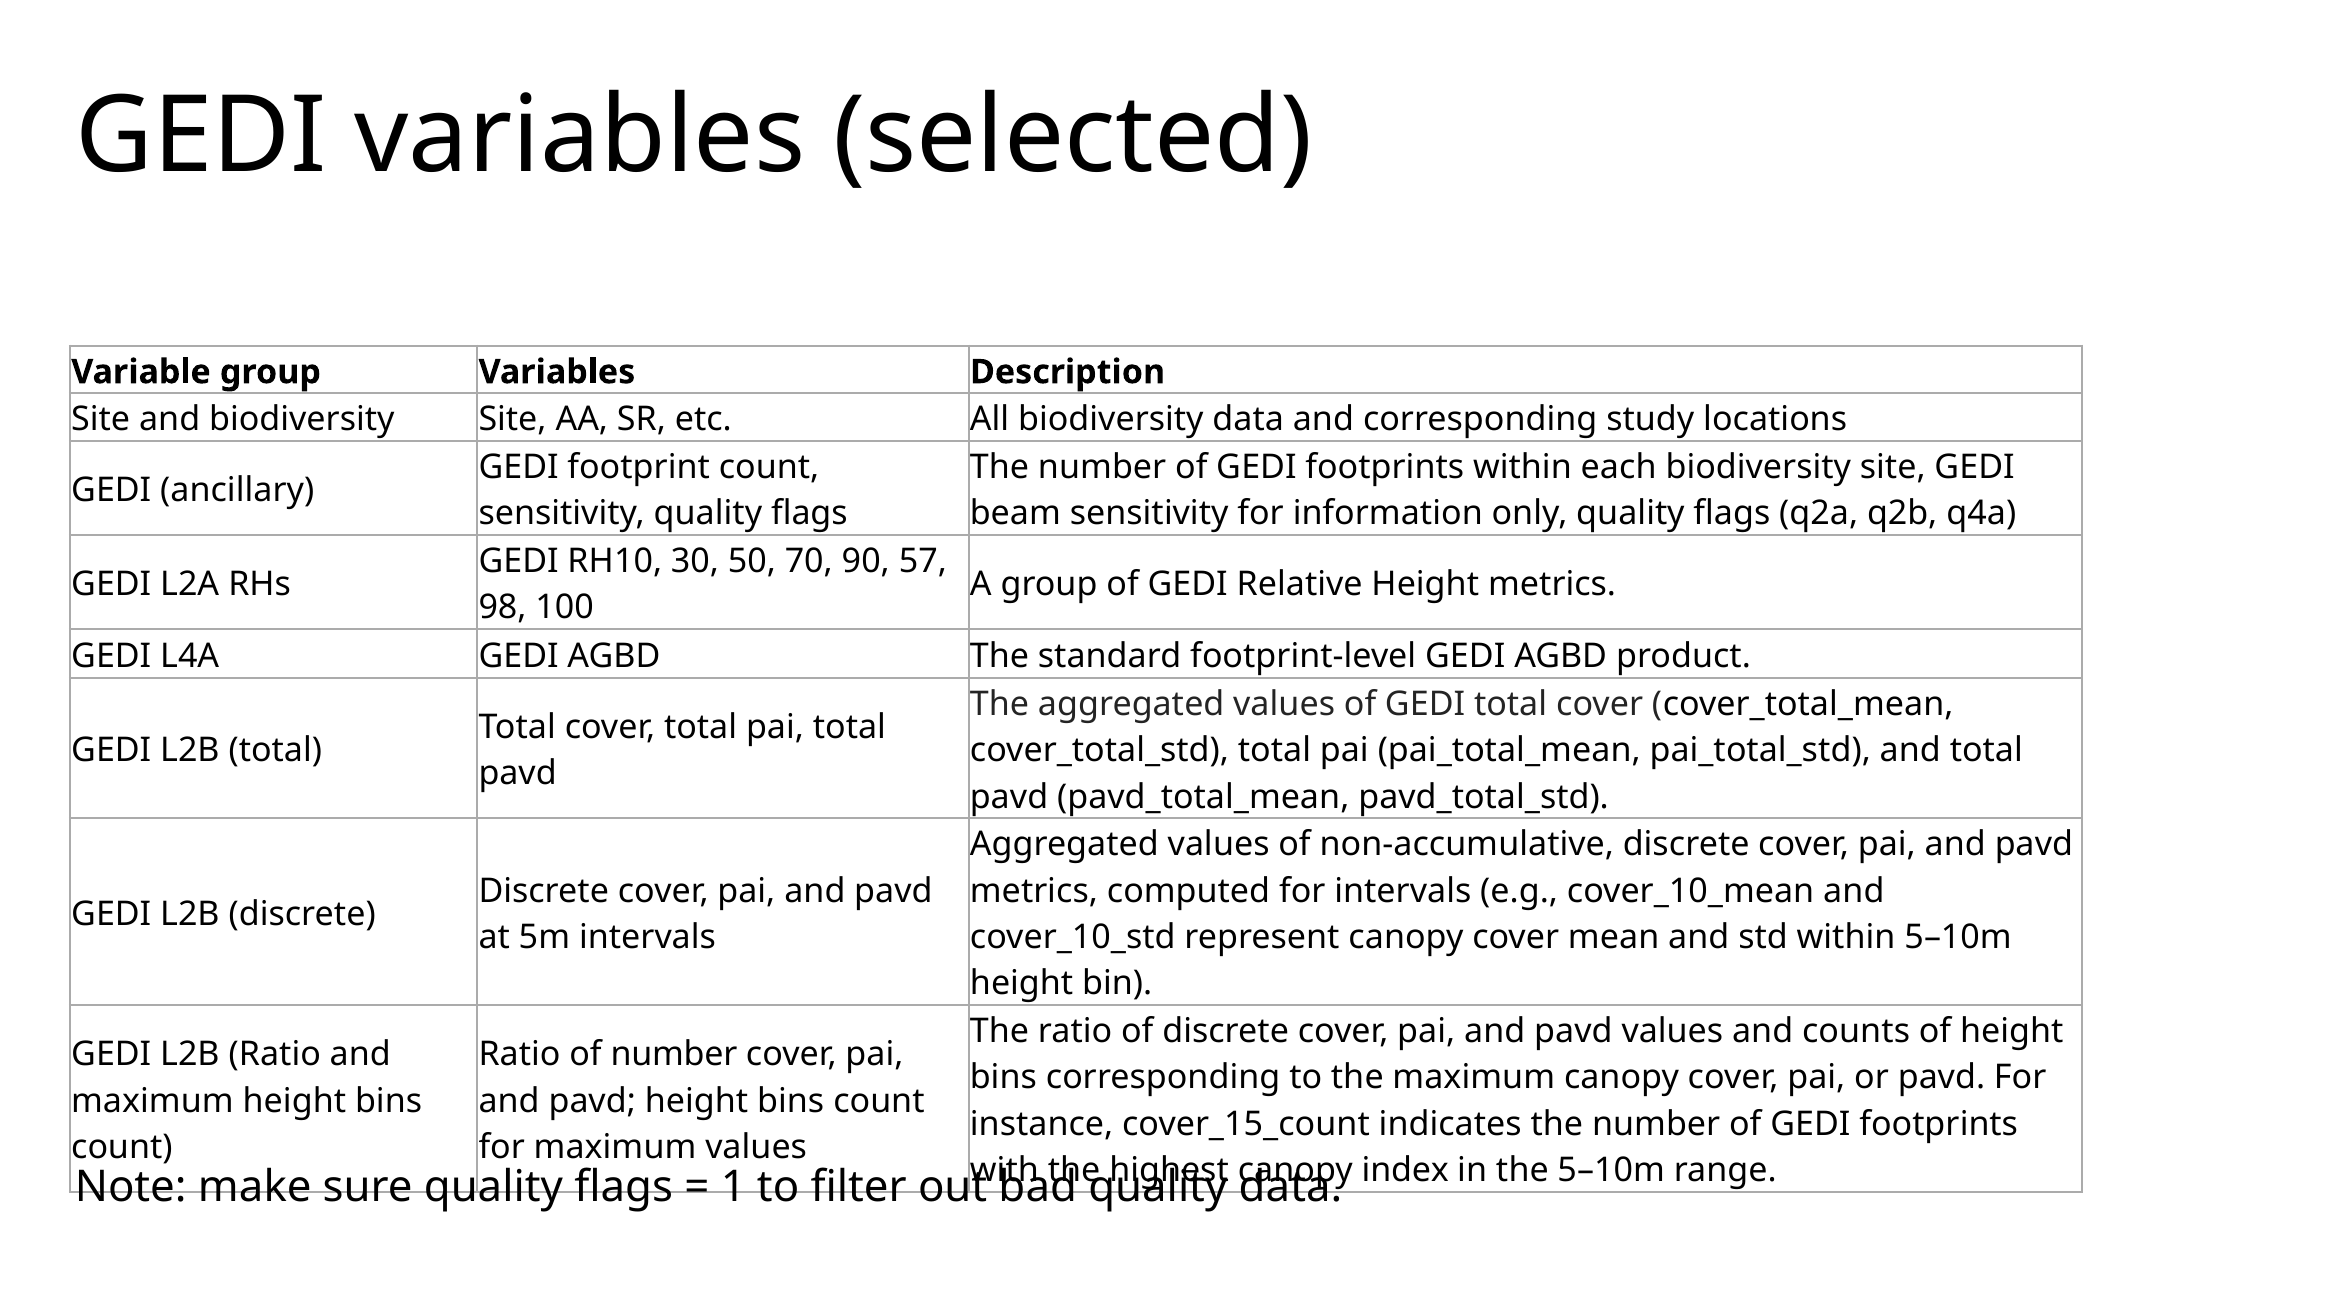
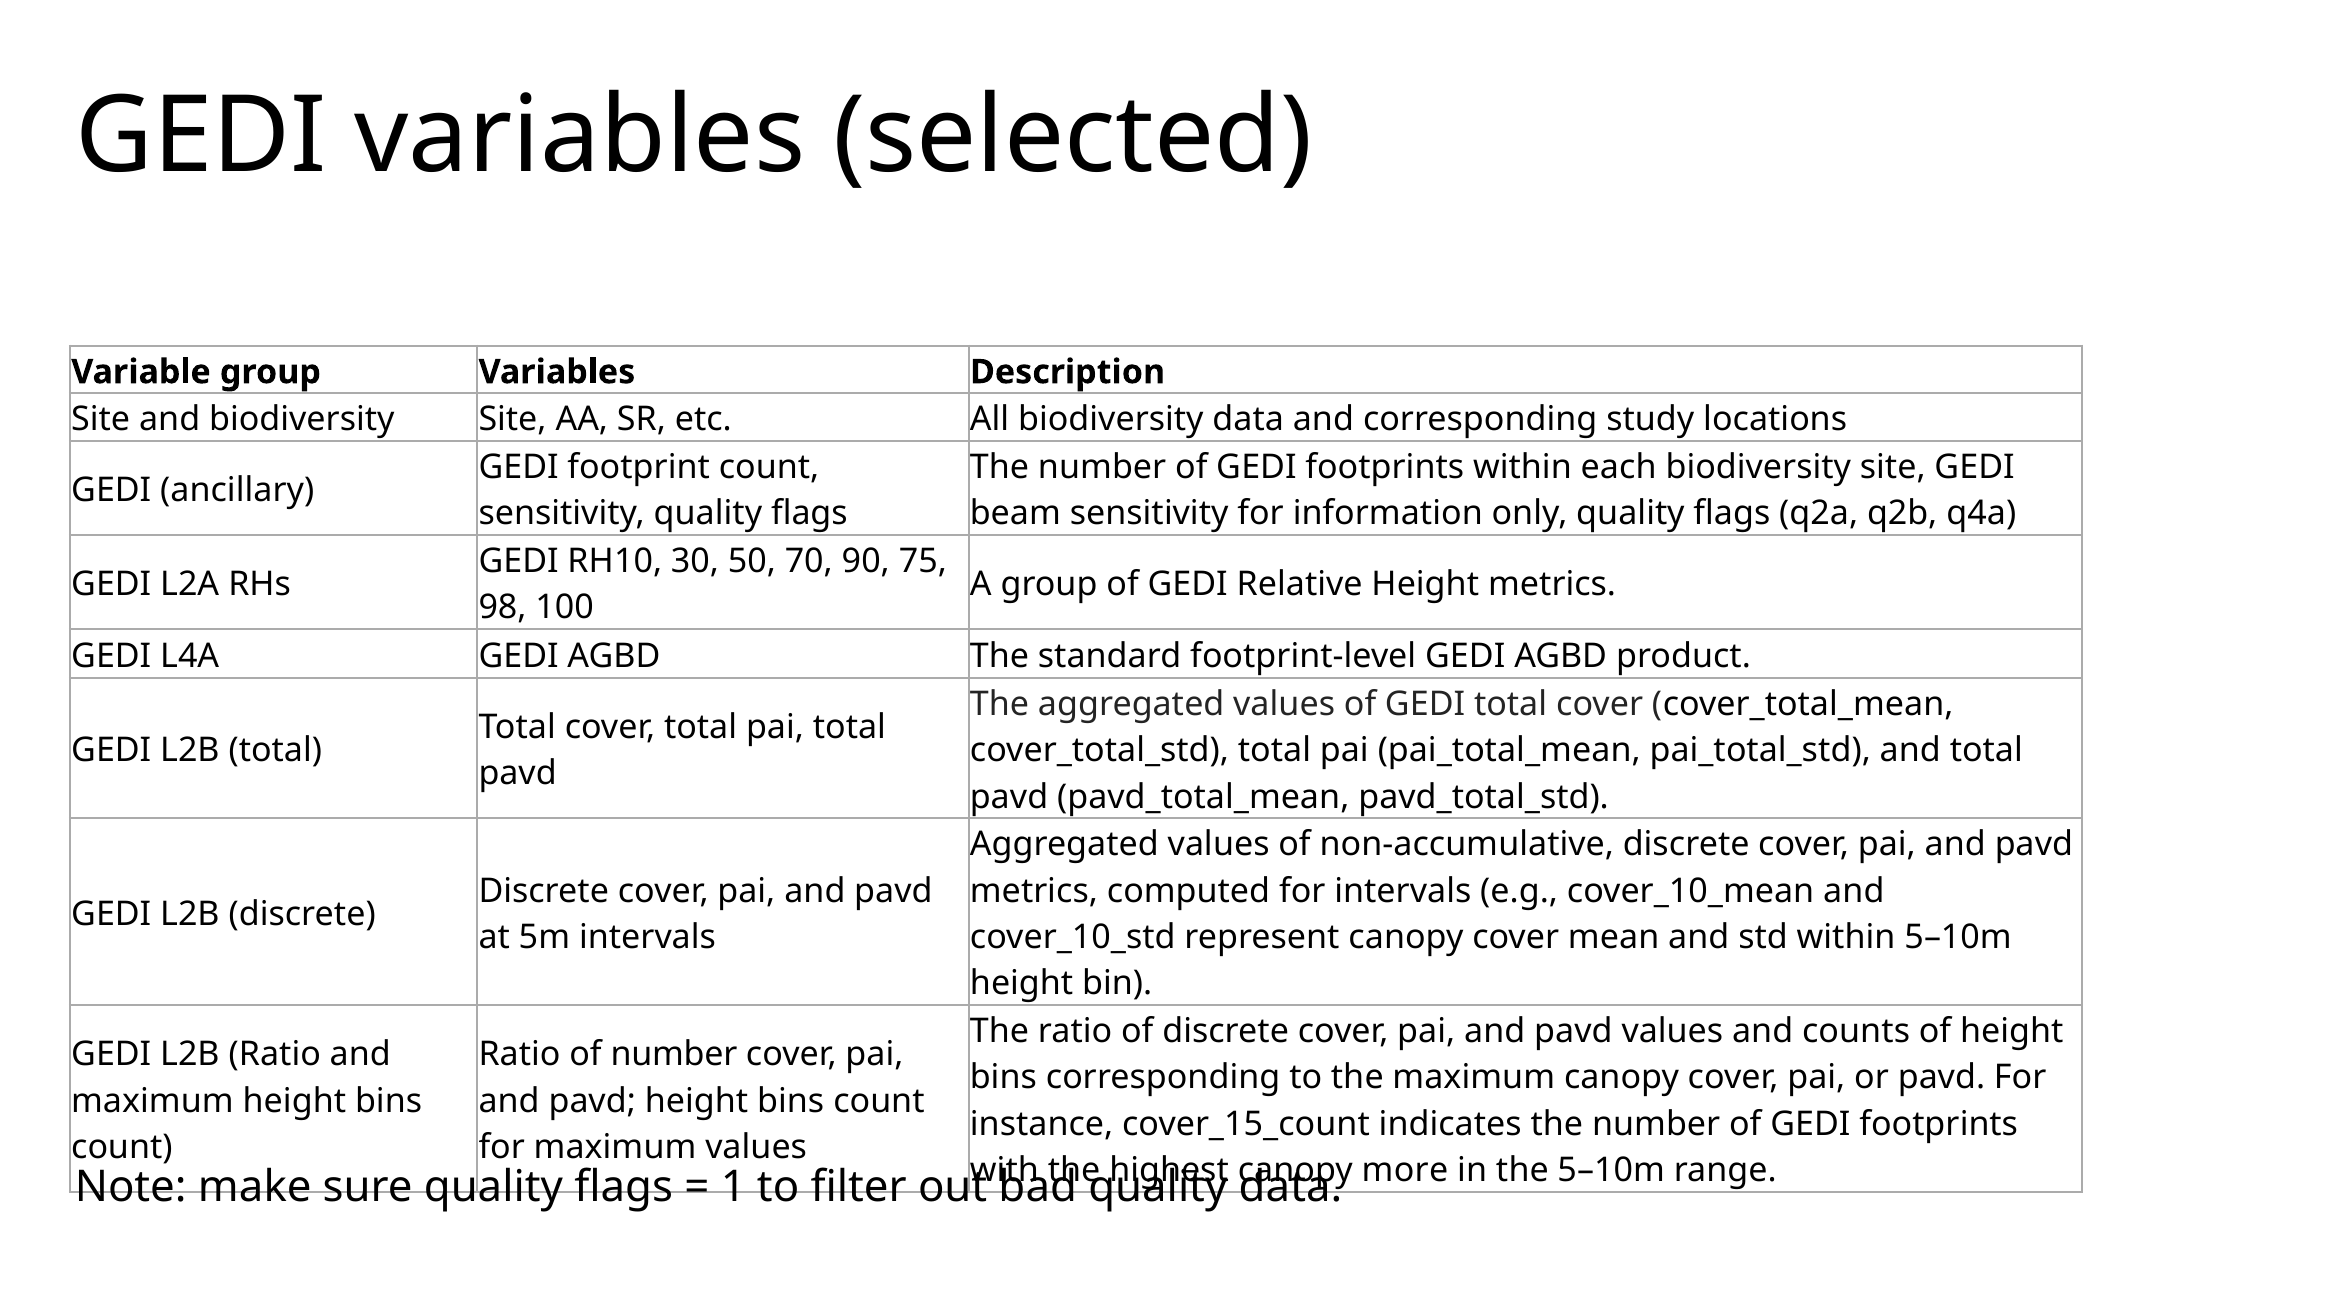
57: 57 -> 75 (923, 561)
index: index -> more (1405, 1171)
